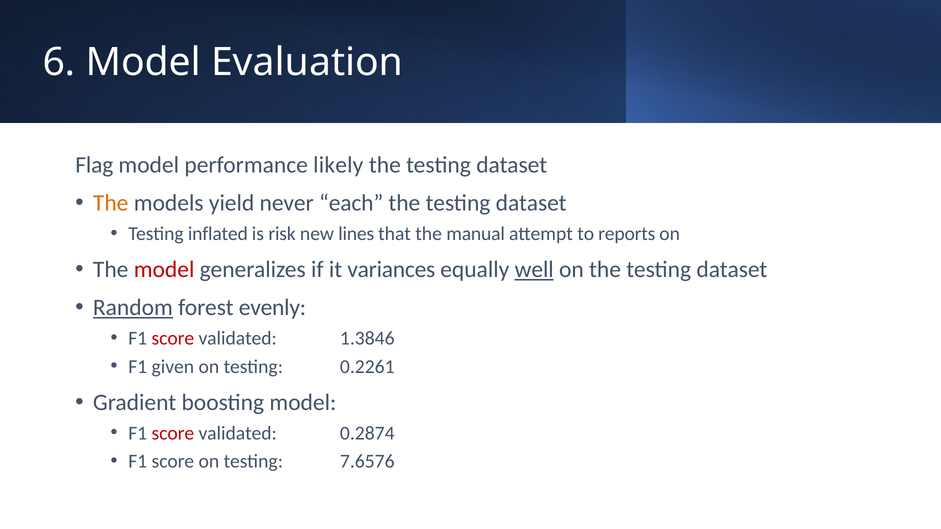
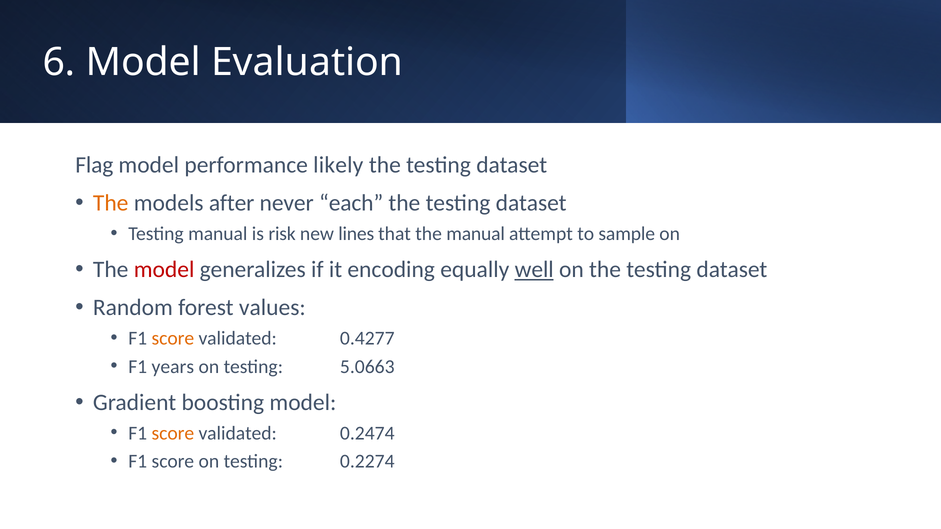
yield: yield -> after (232, 203)
Testing inflated: inflated -> manual (218, 234)
reports: reports -> sample (627, 234)
variances: variances -> encoding (391, 270)
Random underline: present -> none (133, 308)
evenly: evenly -> values (272, 308)
score colour: red -> orange (173, 338)
1.3846: 1.3846 -> 0.4277 (367, 338)
given: given -> years (173, 367)
0.2261: 0.2261 -> 5.0663 (367, 367)
score colour: red -> orange (173, 433)
0.2874: 0.2874 -> 0.2474 (367, 433)
7.6576: 7.6576 -> 0.2274 (367, 462)
